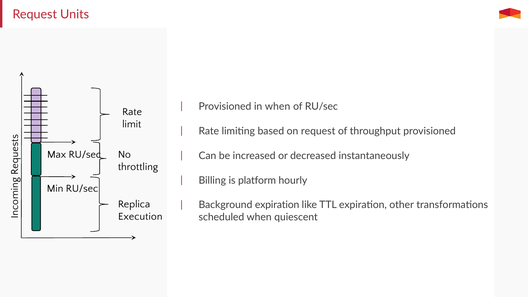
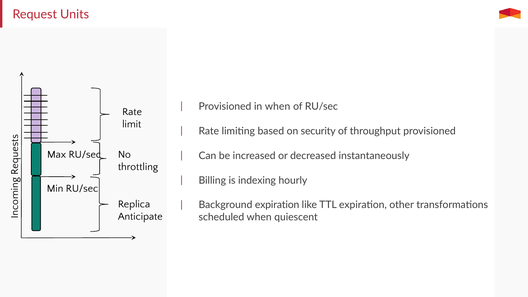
on request: request -> security (318, 131)
platform: platform -> indexing (257, 180)
Execution: Execution -> Anticipate (140, 216)
